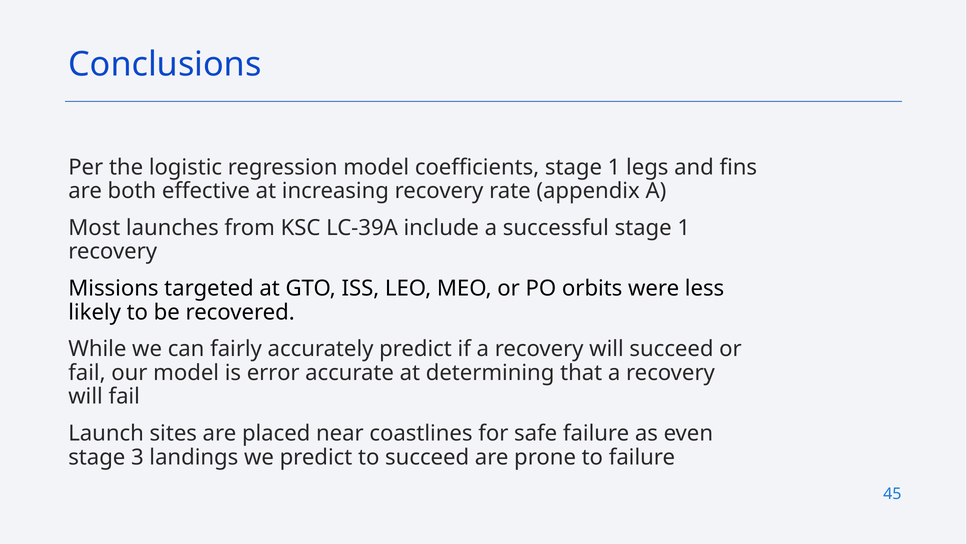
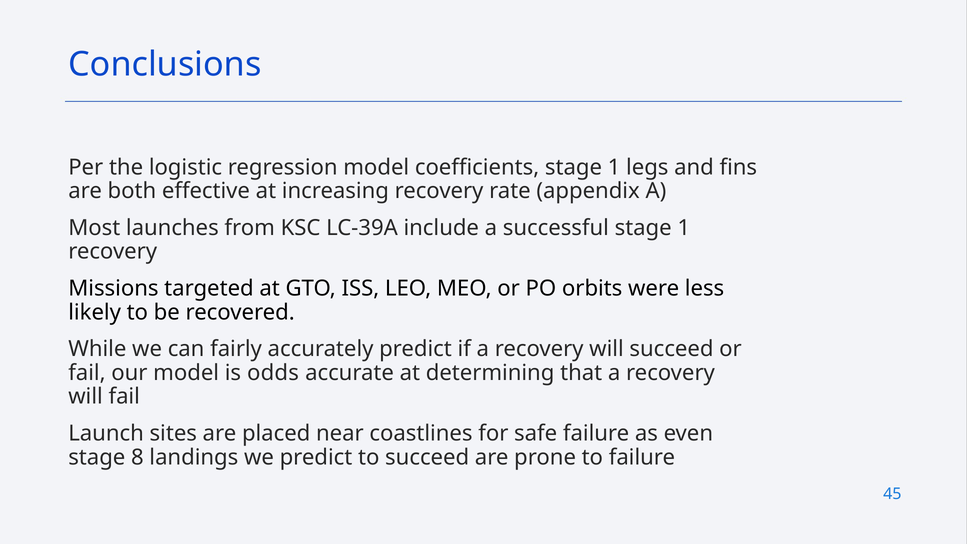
error: error -> odds (273, 373)
3: 3 -> 8 (137, 457)
